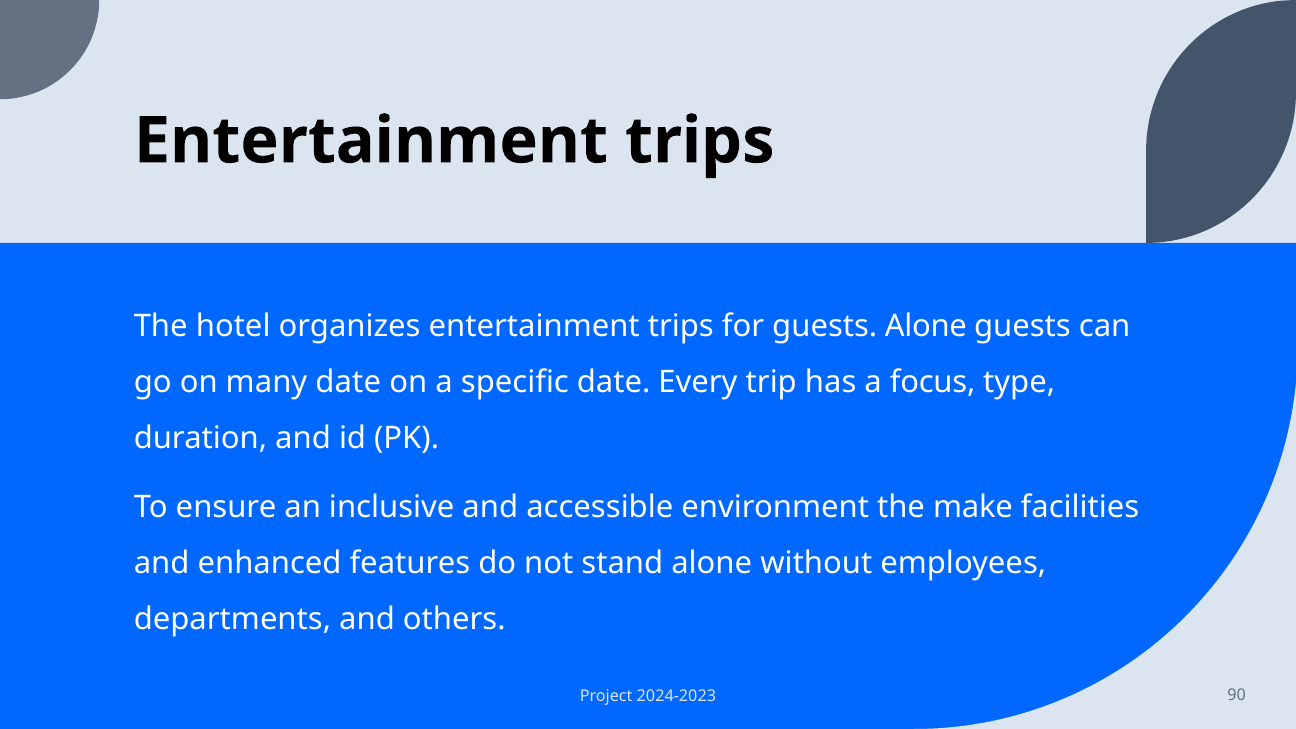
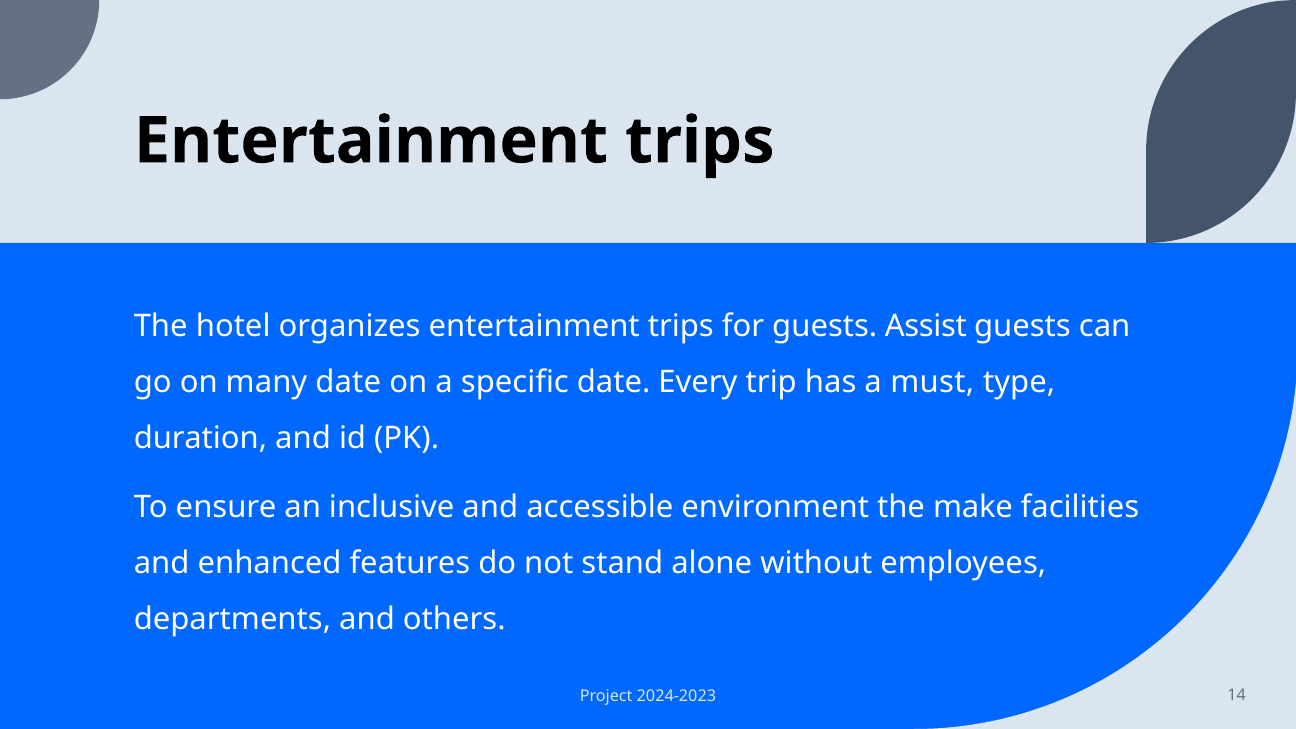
guests Alone: Alone -> Assist (926, 326)
focus: focus -> must (932, 382)
90: 90 -> 14 (1237, 695)
